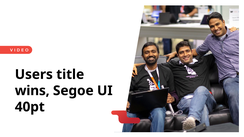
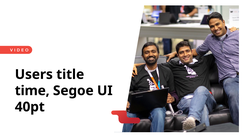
wins: wins -> time (32, 91)
